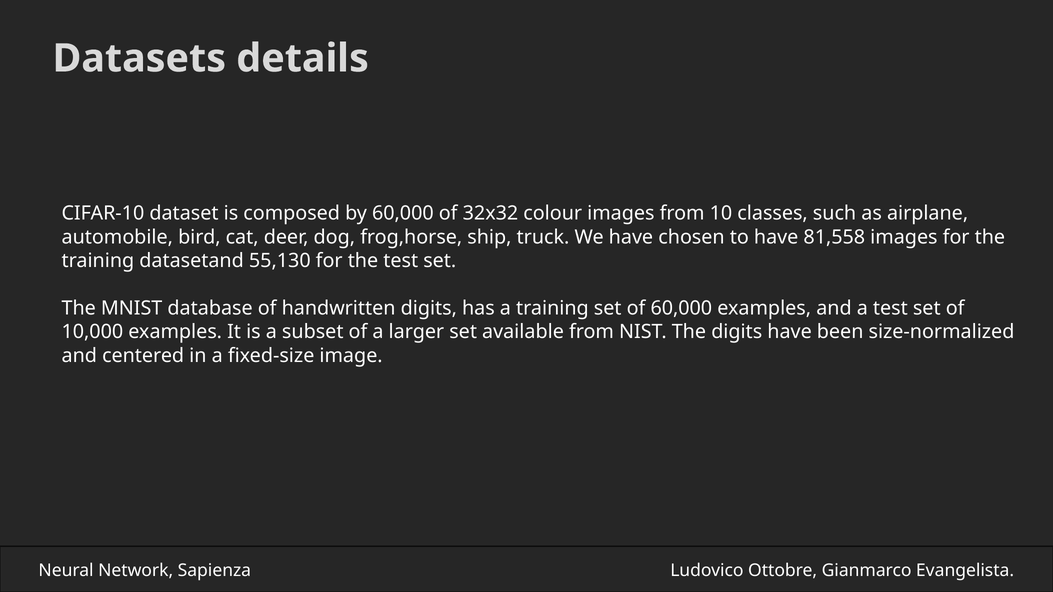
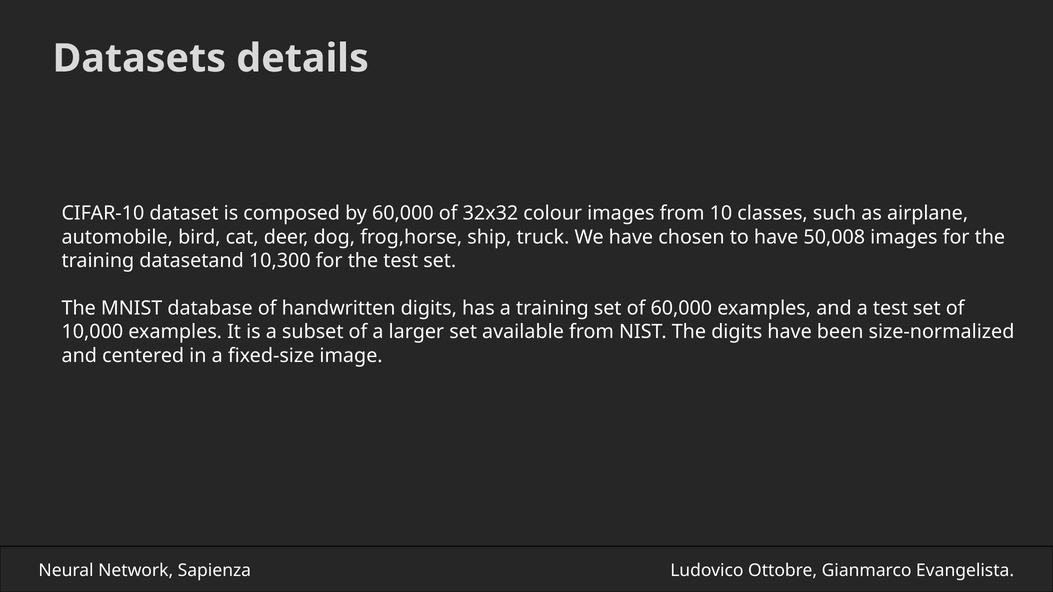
81,558: 81,558 -> 50,008 (834, 237)
55,130: 55,130 -> 10,300 (280, 261)
